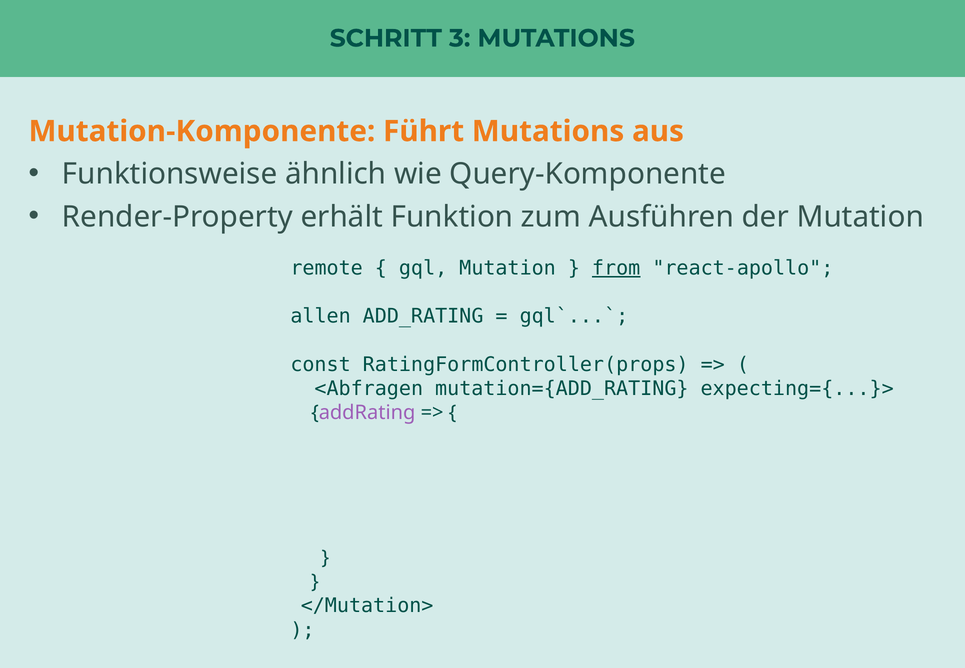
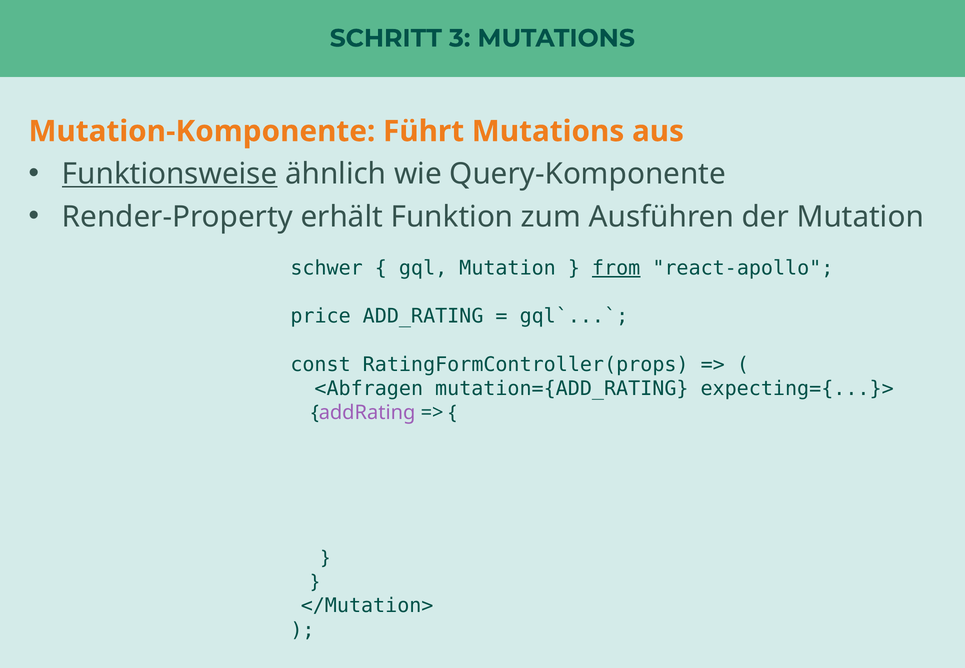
Funktionsweise underline: none -> present (170, 174)
remote: remote -> schwer (327, 268)
allen: allen -> price (321, 316)
